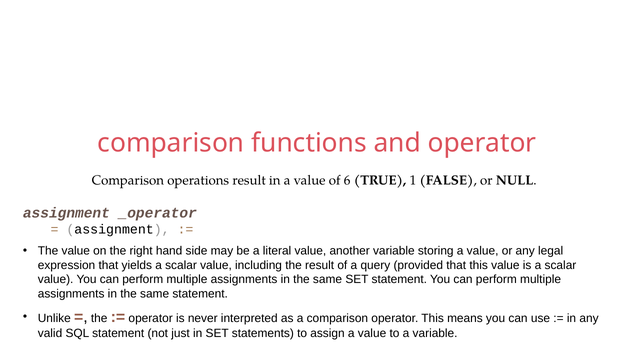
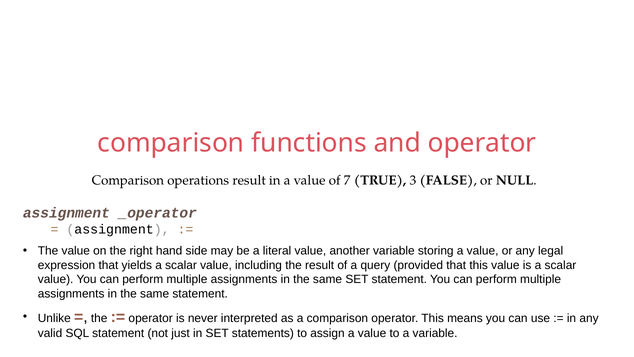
6: 6 -> 7 (347, 180)
1: 1 -> 3 (413, 180)
